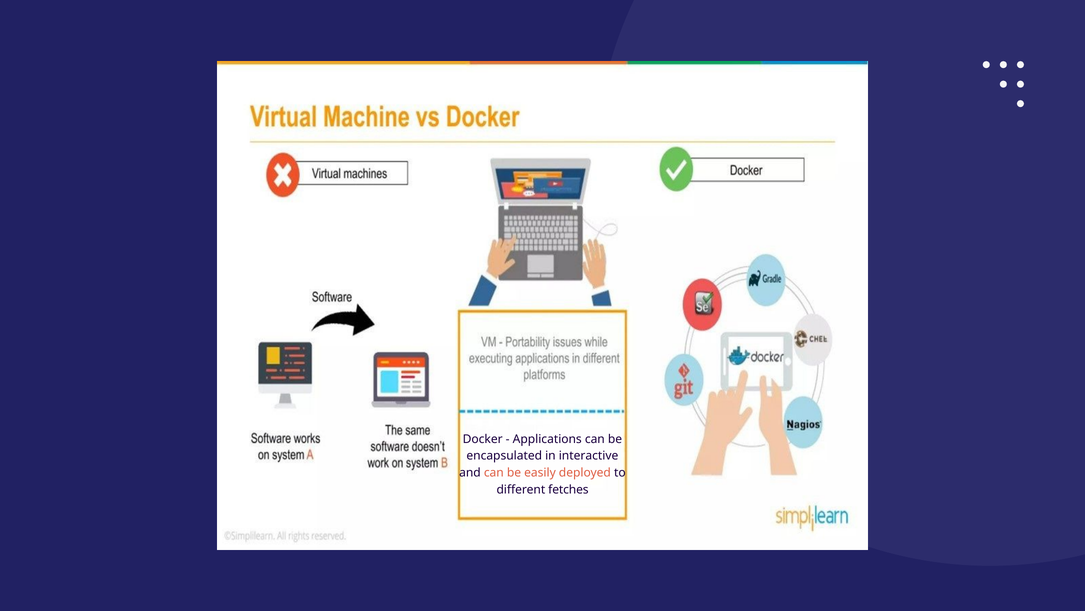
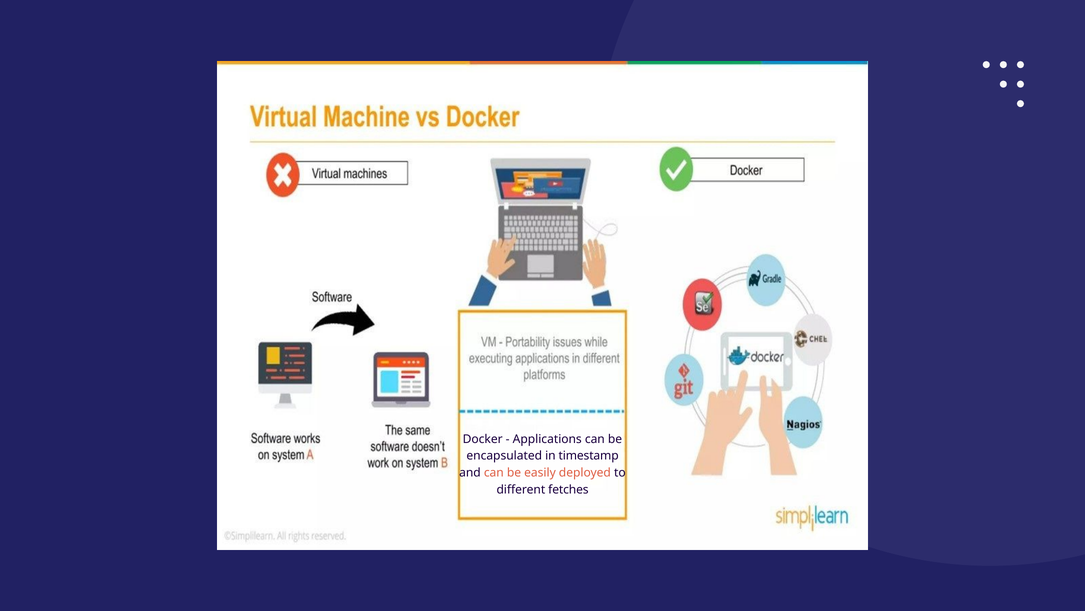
interactive: interactive -> timestamp (589, 455)
